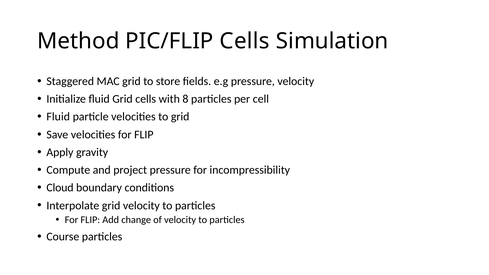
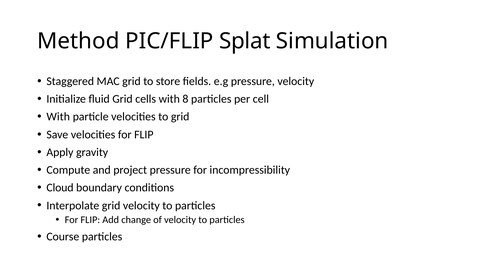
PIC/FLIP Cells: Cells -> Splat (245, 41)
Fluid: Fluid -> With (58, 117)
